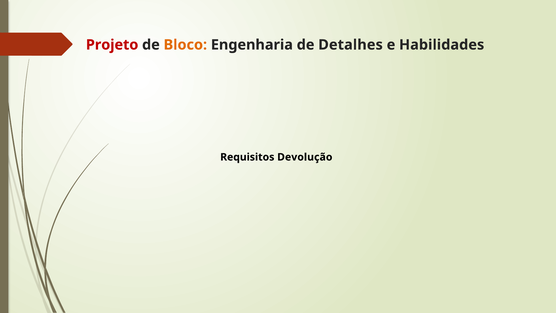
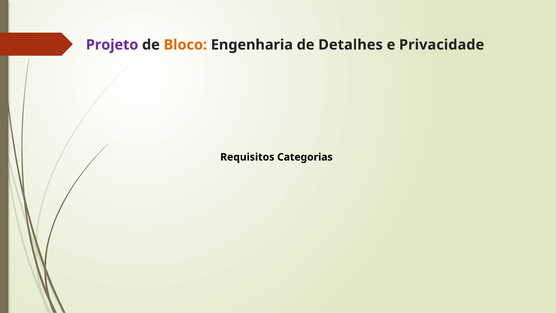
Projeto colour: red -> purple (112, 45)
Habilidades: Habilidades -> Privacidade (442, 45)
Devolução: Devolução -> Categorias (305, 157)
